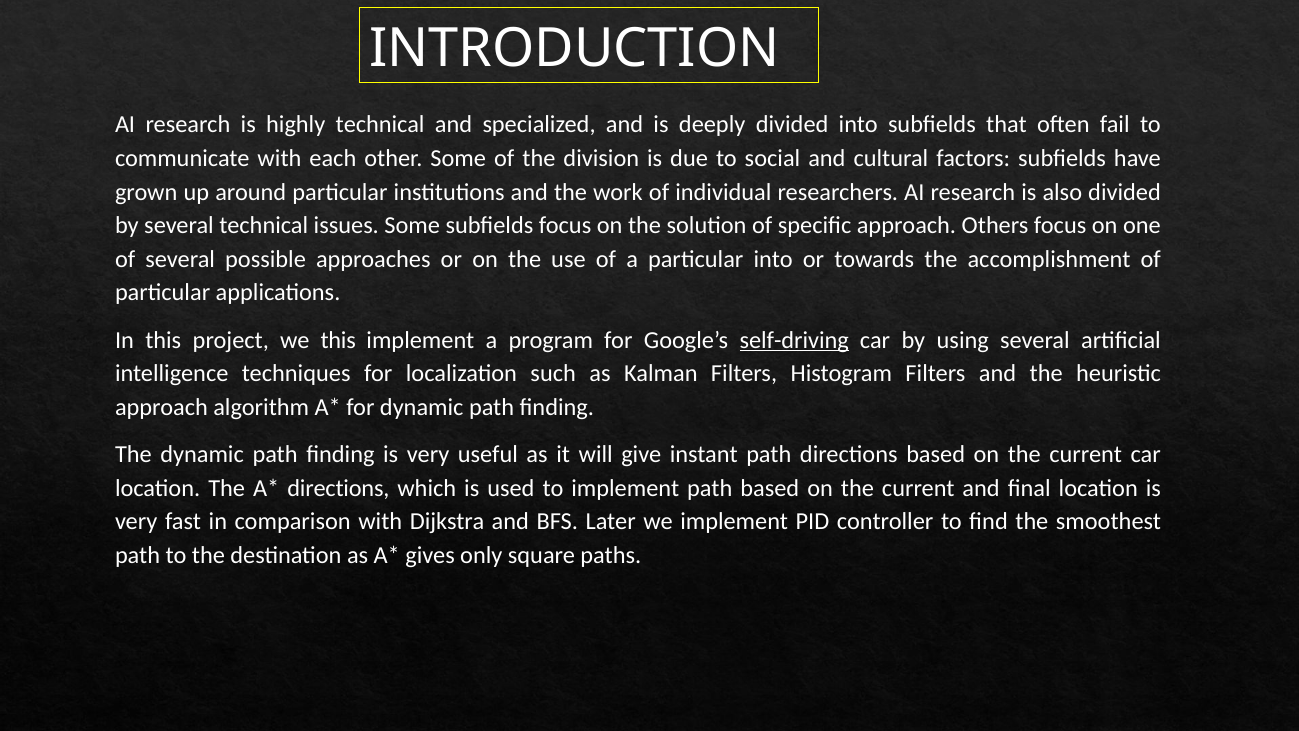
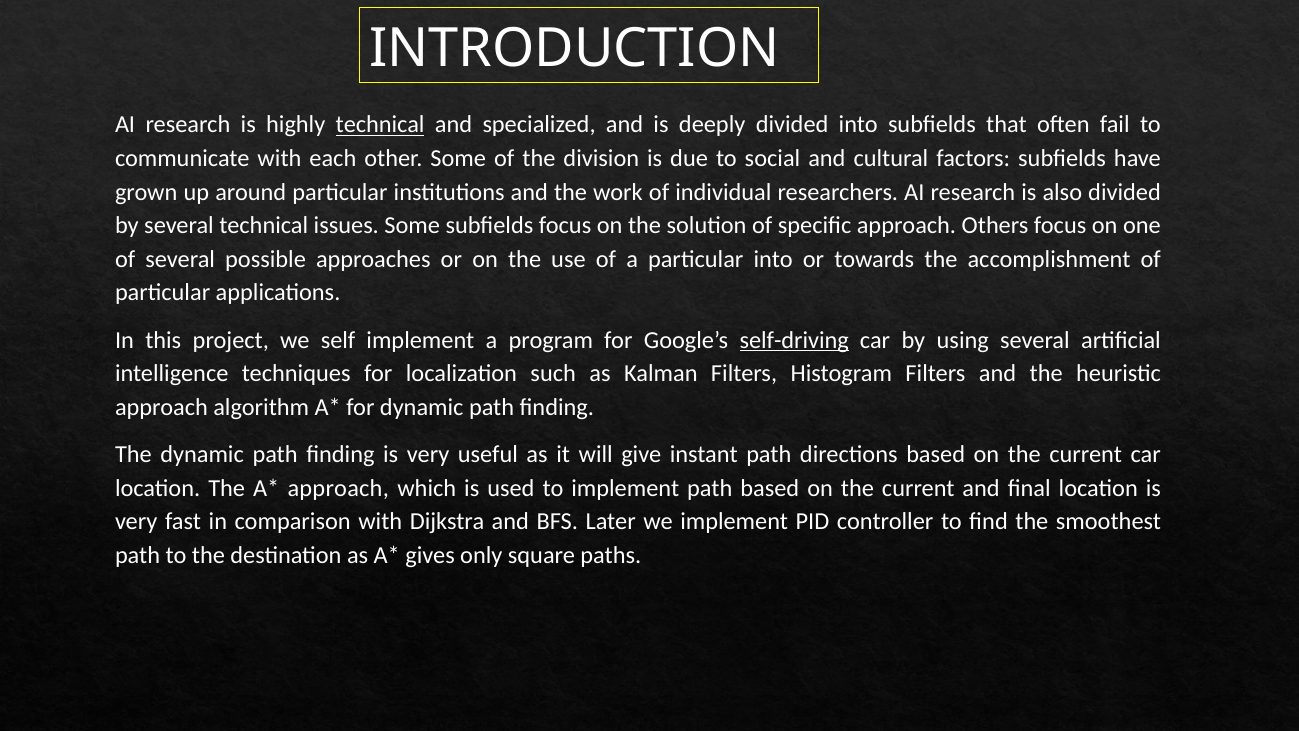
technical underline: none -> present (380, 125)
we this: this -> self (338, 340)
directions: directions -> approach (338, 488)
